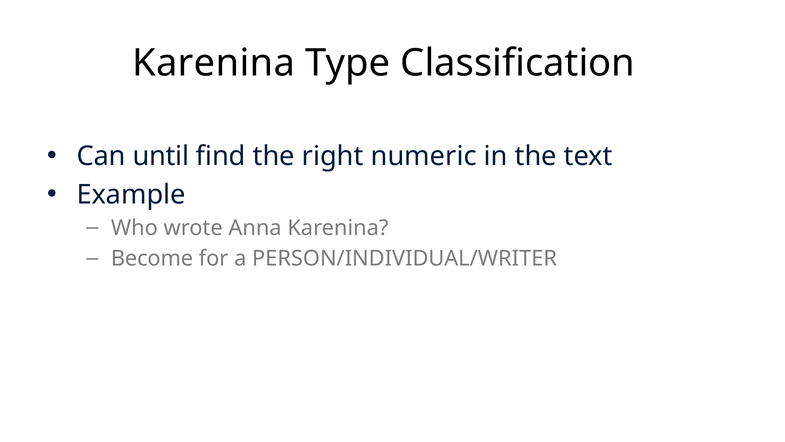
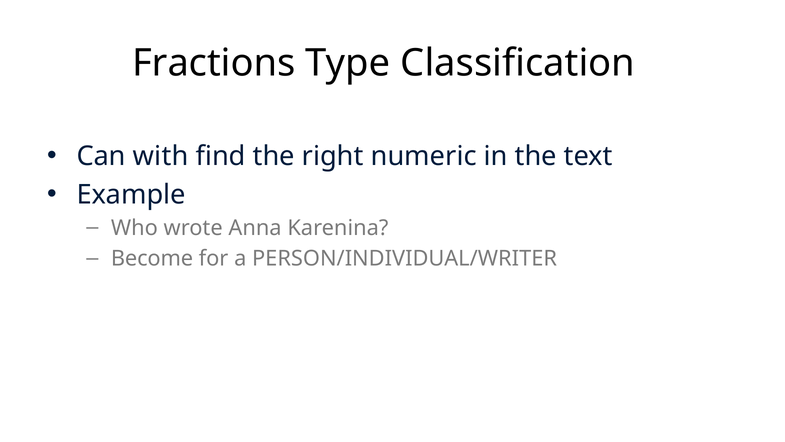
Karenina: Karenina -> Fractions (214, 63)
until: until -> with (161, 156)
